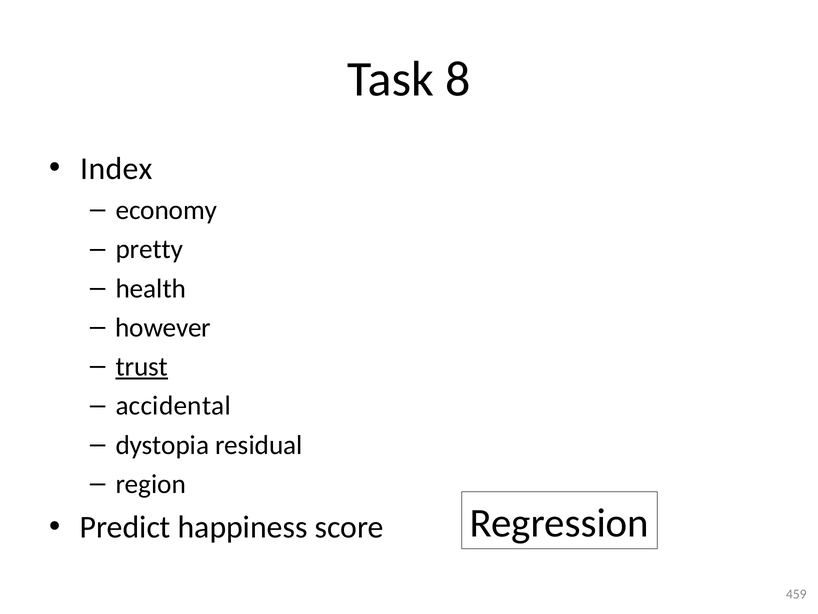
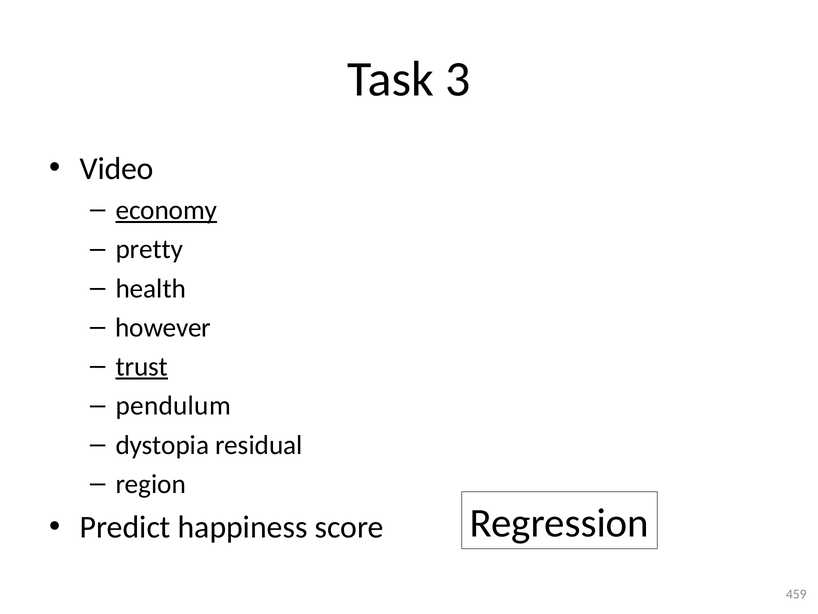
8: 8 -> 3 (458, 79)
Index: Index -> Video (117, 169)
economy underline: none -> present (166, 210)
accidental: accidental -> pendulum (173, 406)
